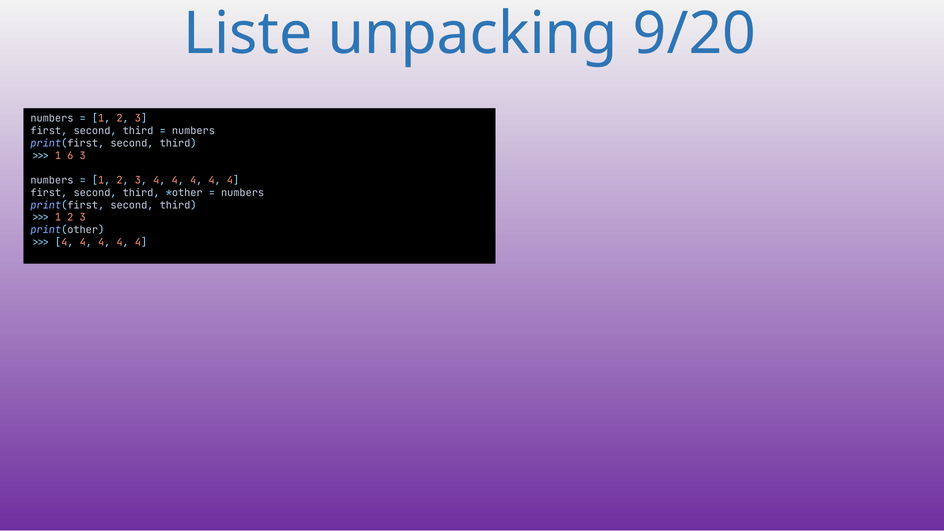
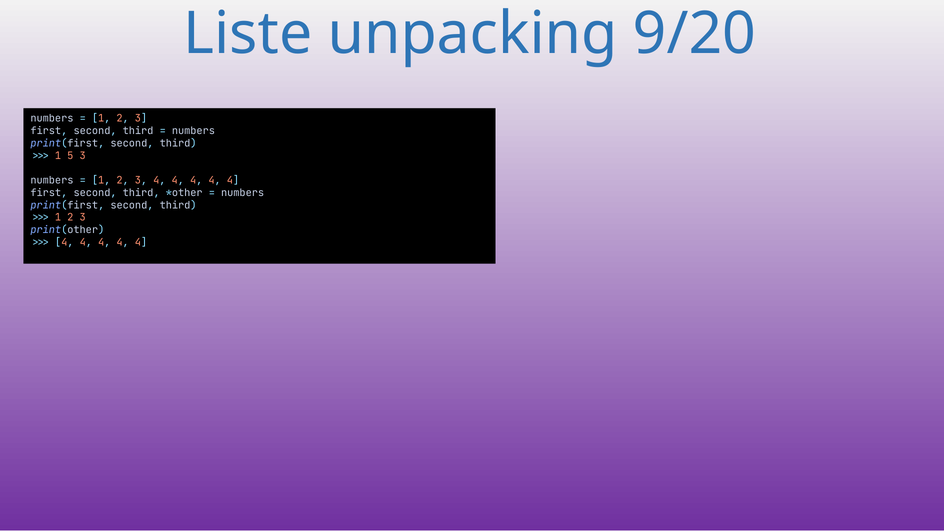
6: 6 -> 5 (70, 156)
